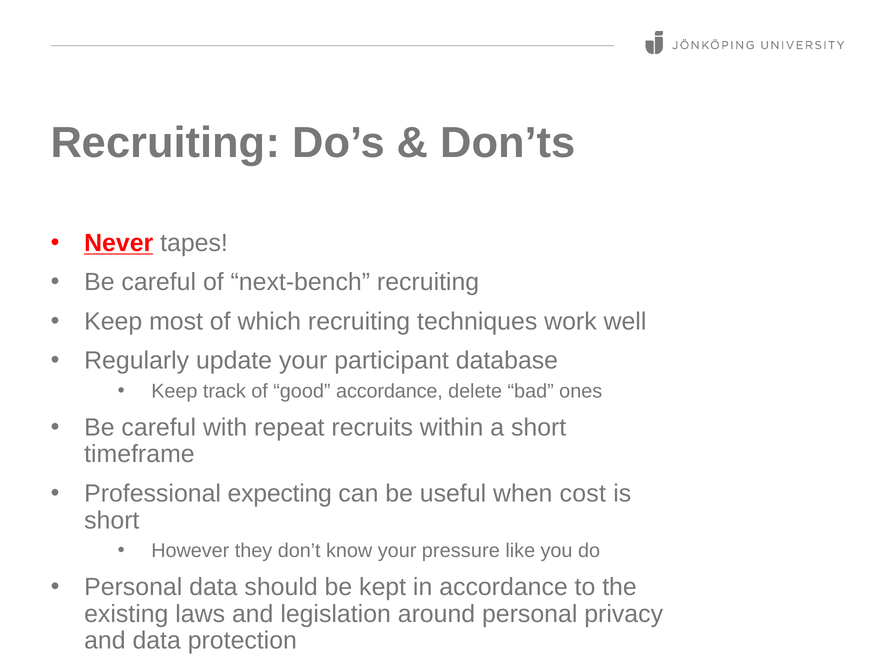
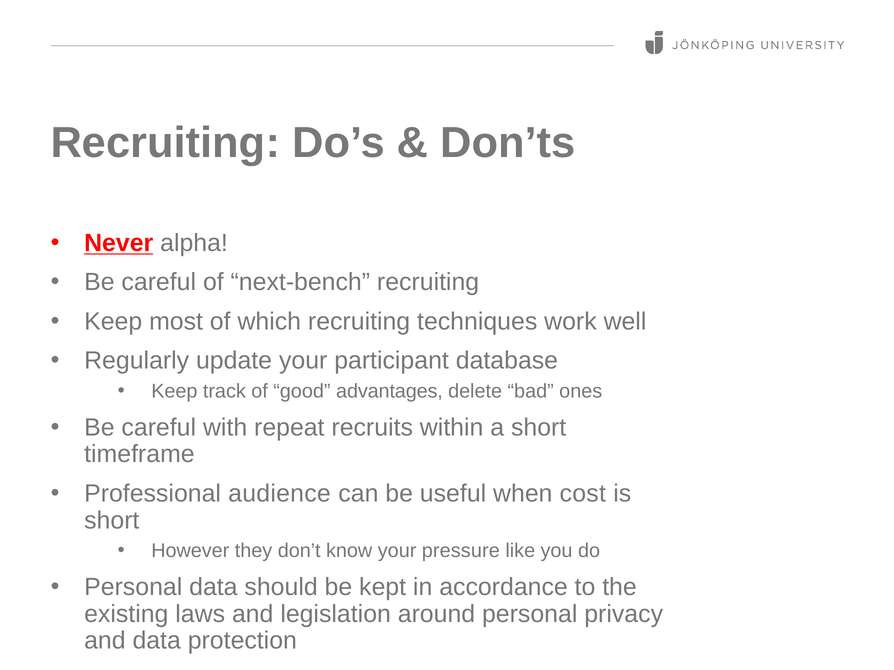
tapes: tapes -> alpha (194, 243)
good accordance: accordance -> advantages (389, 391)
expecting: expecting -> audience (280, 494)
